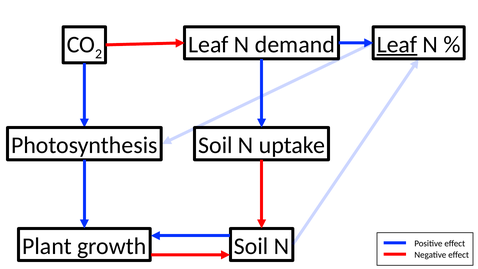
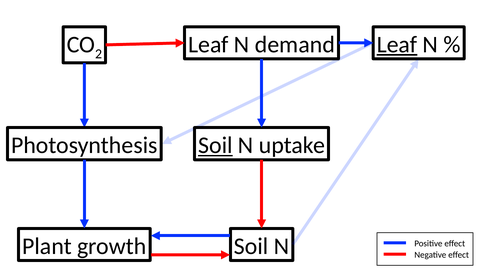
Soil underline: none -> present (215, 145)
